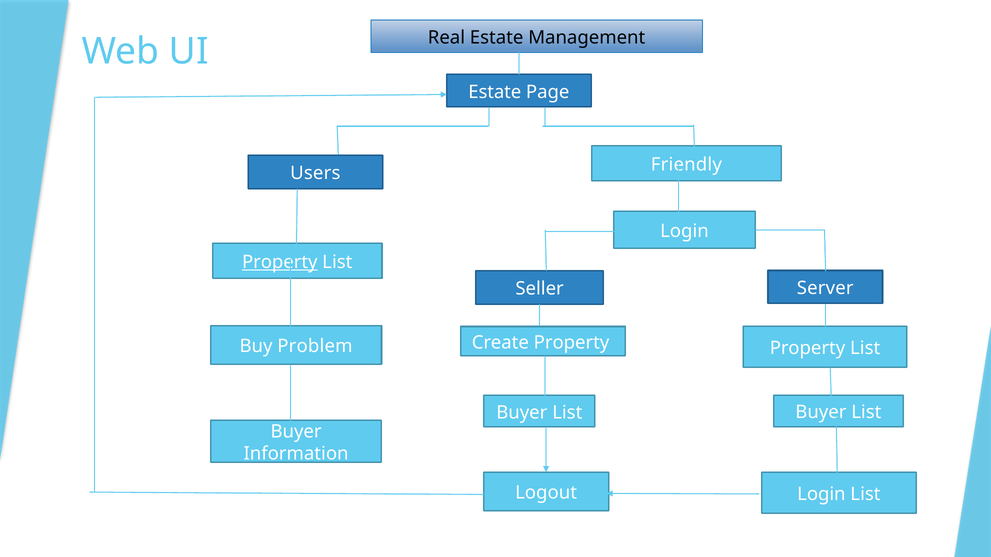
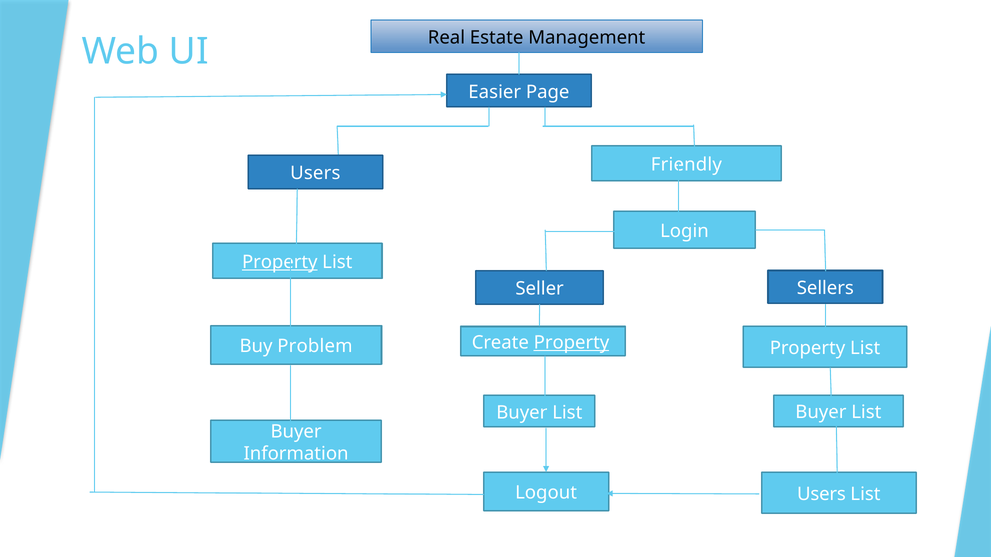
Estate: Estate -> Easier (495, 92)
Server: Server -> Sellers (825, 288)
Property underline: none -> present (572, 343)
Login: Login -> Users (821, 494)
